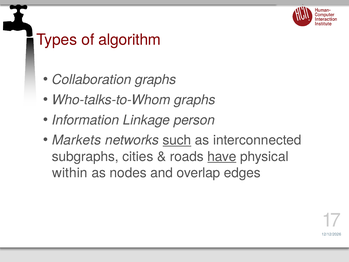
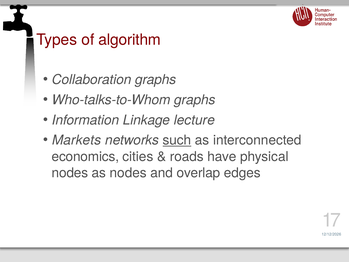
person: person -> lecture (194, 120)
subgraphs: subgraphs -> economics (85, 156)
have underline: present -> none (222, 156)
within: within -> nodes (70, 173)
